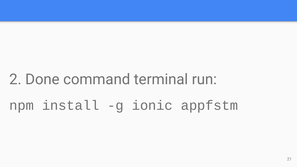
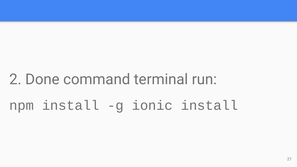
ionic appfstm: appfstm -> install (209, 106)
